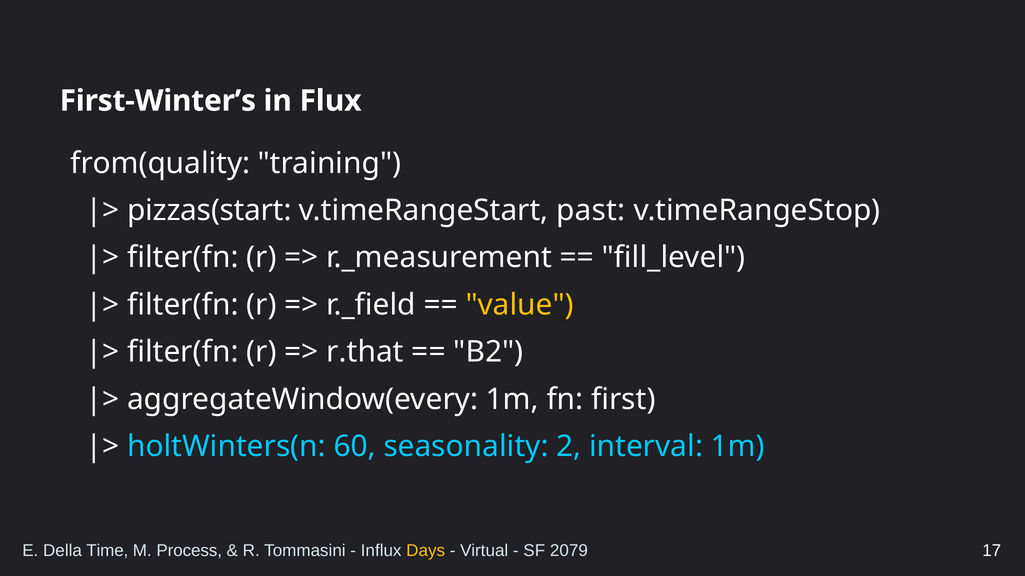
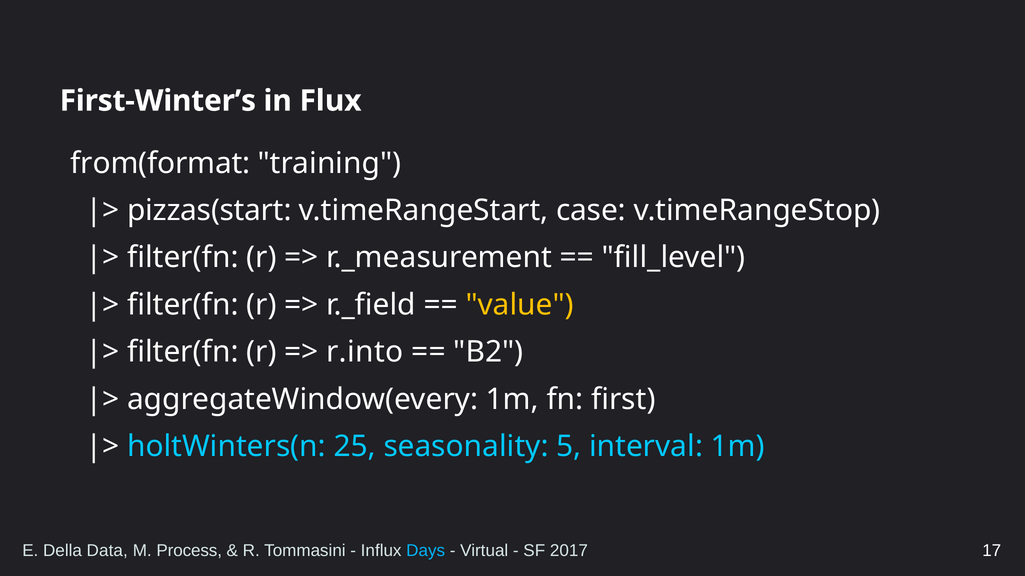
from(quality: from(quality -> from(format (160, 163)
past: past -> case (591, 211)
r.that: r.that -> r.into (365, 352)
60: 60 -> 25 (355, 447)
2: 2 -> 5 (569, 447)
Time: Time -> Data (107, 551)
Days colour: yellow -> light blue (426, 551)
2079: 2079 -> 2017 (569, 551)
